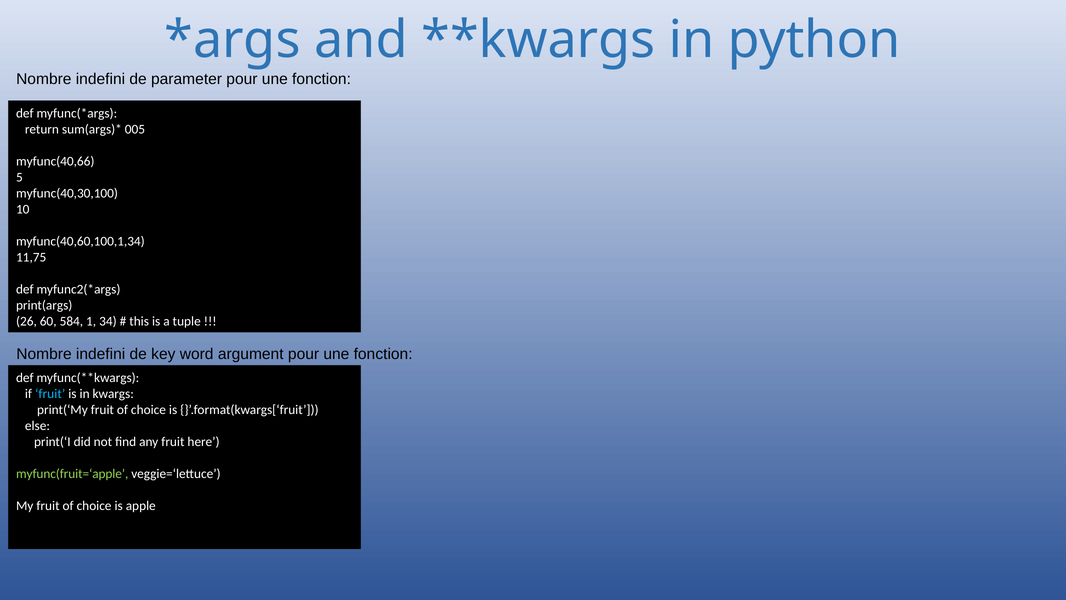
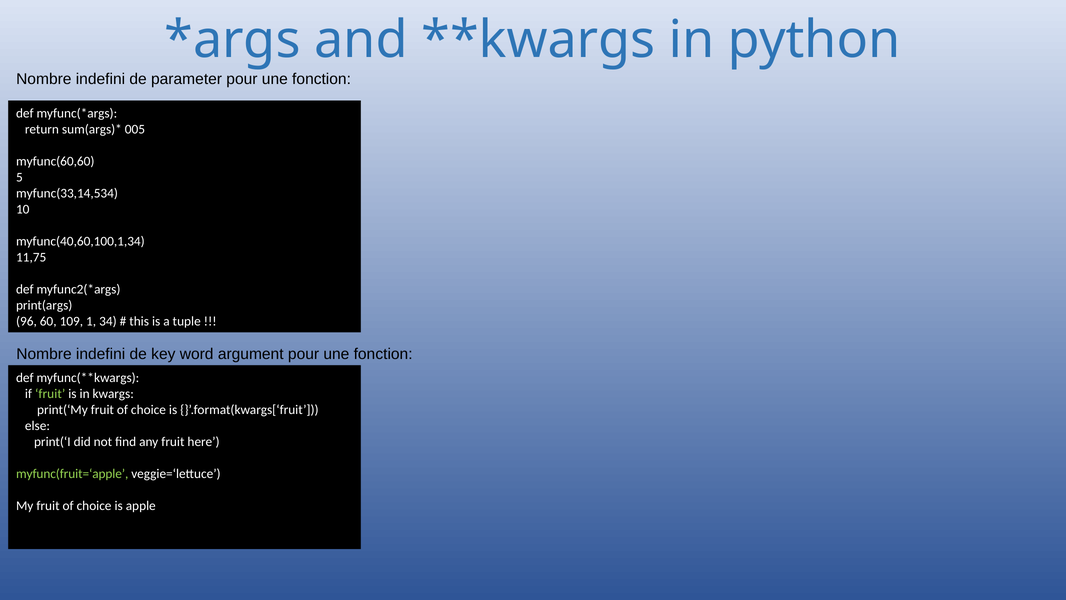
myfunc(40,66: myfunc(40,66 -> myfunc(60,60 (55, 161)
myfunc(40,30,100: myfunc(40,30,100 -> myfunc(33,14,534 (67, 193)
26: 26 -> 96 (26, 321)
584: 584 -> 109 (71, 321)
fruit colour: light blue -> light green (50, 394)
